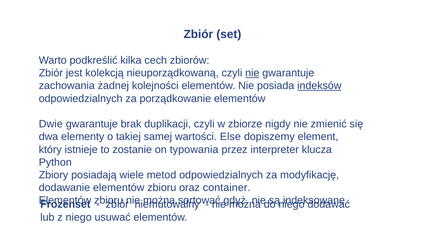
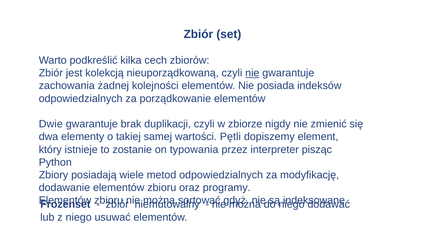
indeksów underline: present -> none (319, 86)
Else: Else -> Pętli (230, 137)
klucza: klucza -> pisząc (317, 150)
container: container -> programy (227, 188)
